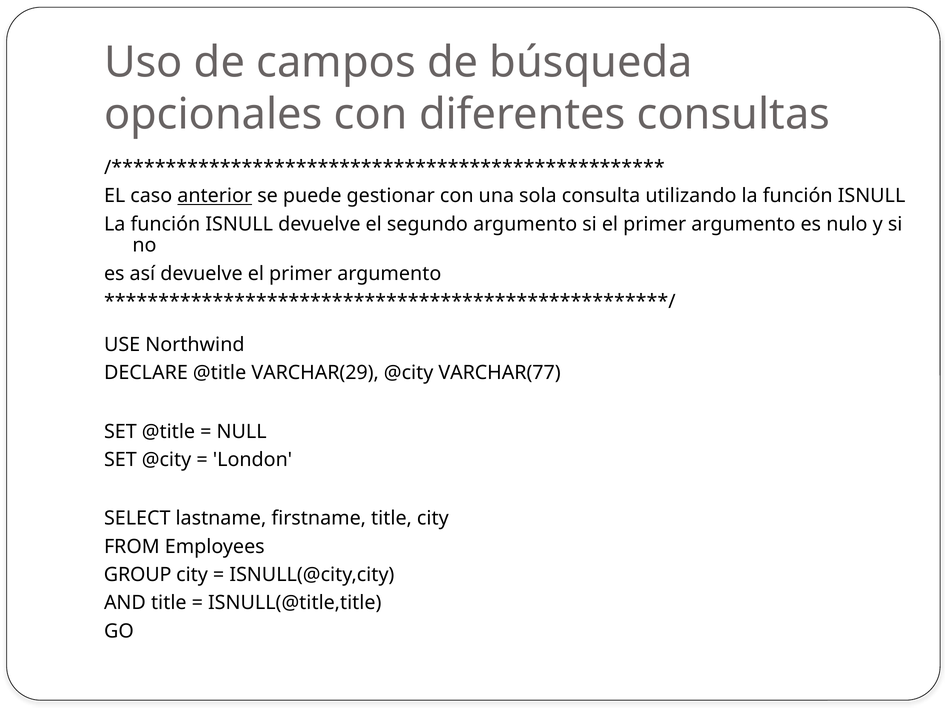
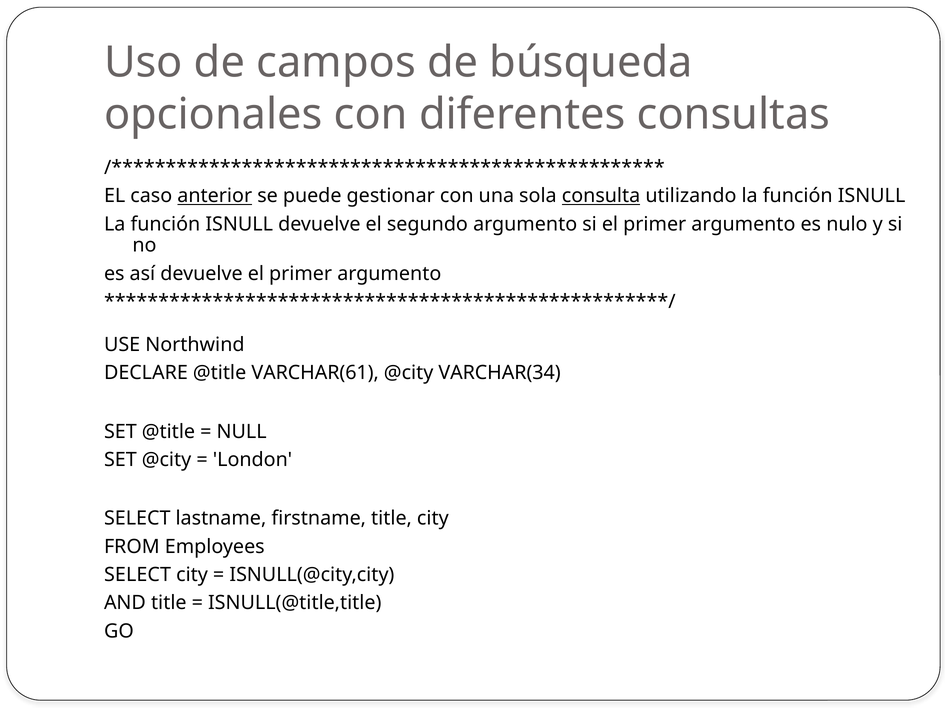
consulta underline: none -> present (601, 196)
VARCHAR(29: VARCHAR(29 -> VARCHAR(61 (315, 373)
VARCHAR(77: VARCHAR(77 -> VARCHAR(34 (500, 373)
GROUP: GROUP -> SELECT (138, 575)
